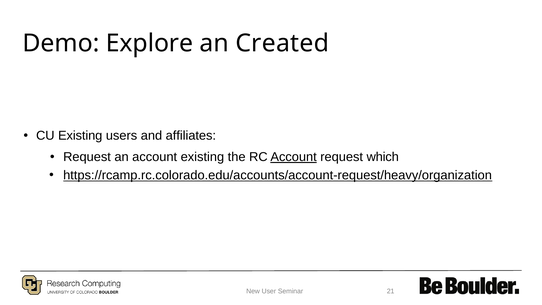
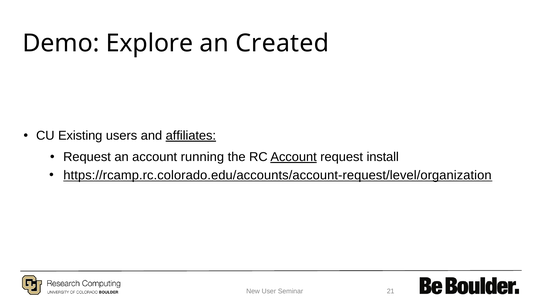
affiliates underline: none -> present (191, 136)
account existing: existing -> running (202, 157)
which: which -> install (383, 157)
https://rcamp.rc.colorado.edu/accounts/account-request/heavy/organization: https://rcamp.rc.colorado.edu/accounts/account-request/heavy/organization -> https://rcamp.rc.colorado.edu/accounts/account-request/level/organization (277, 175)
